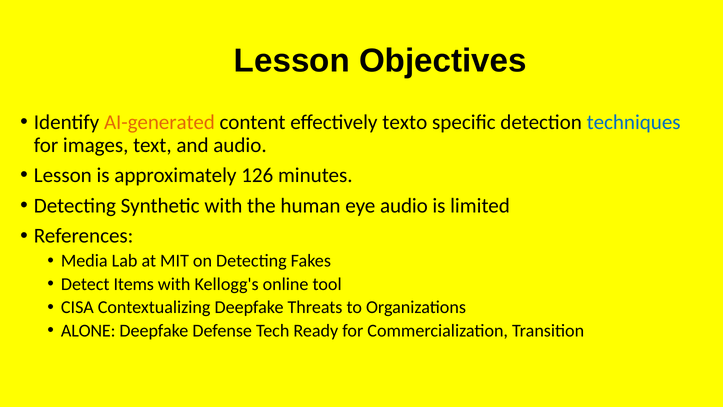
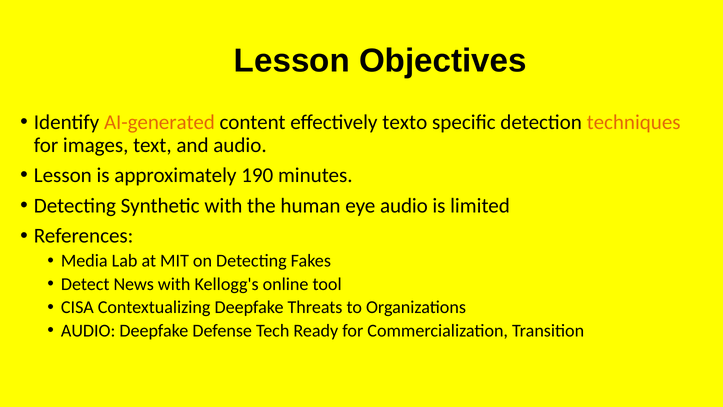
techniques colour: blue -> orange (634, 122)
126: 126 -> 190 (257, 175)
Items: Items -> News (134, 284)
ALONE: ALONE -> AUDIO (88, 330)
